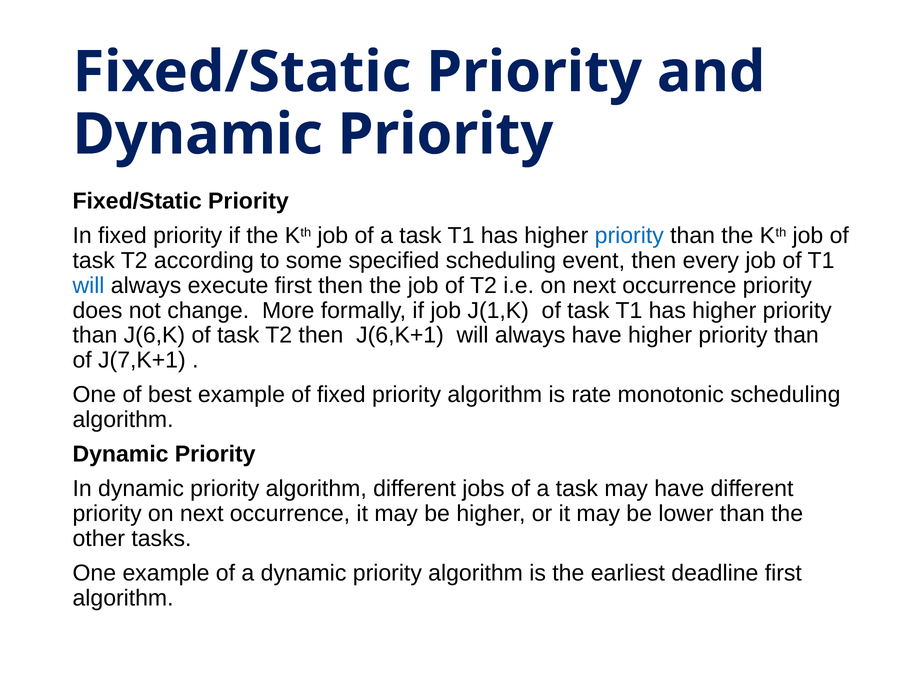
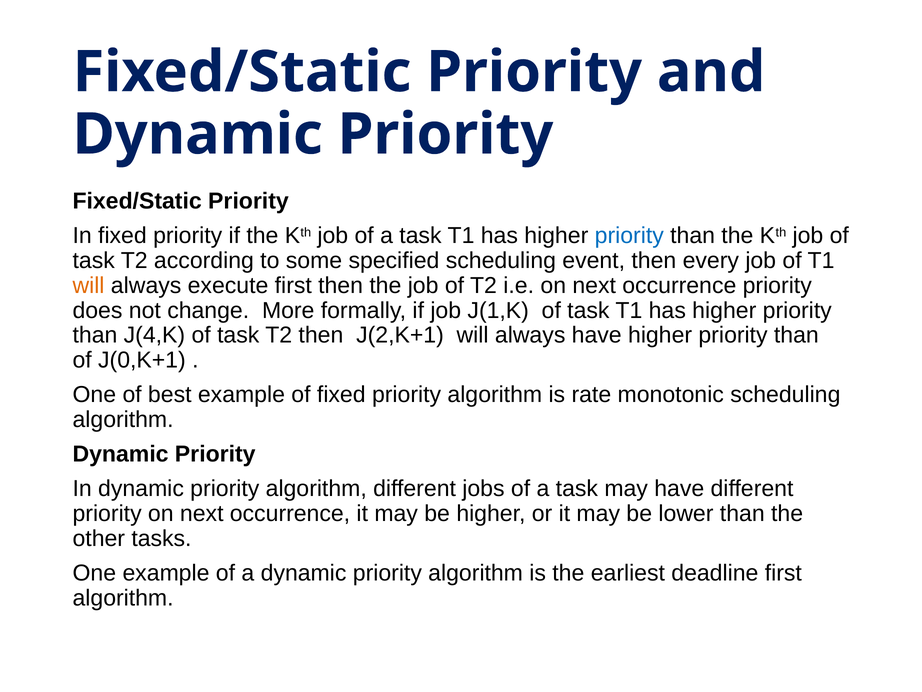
will colour: blue -> orange (89, 285)
J(6,K: J(6,K -> J(4,K (154, 335)
J(6,K+1: J(6,K+1 -> J(2,K+1 (400, 335)
J(7,K+1: J(7,K+1 -> J(0,K+1 (142, 360)
